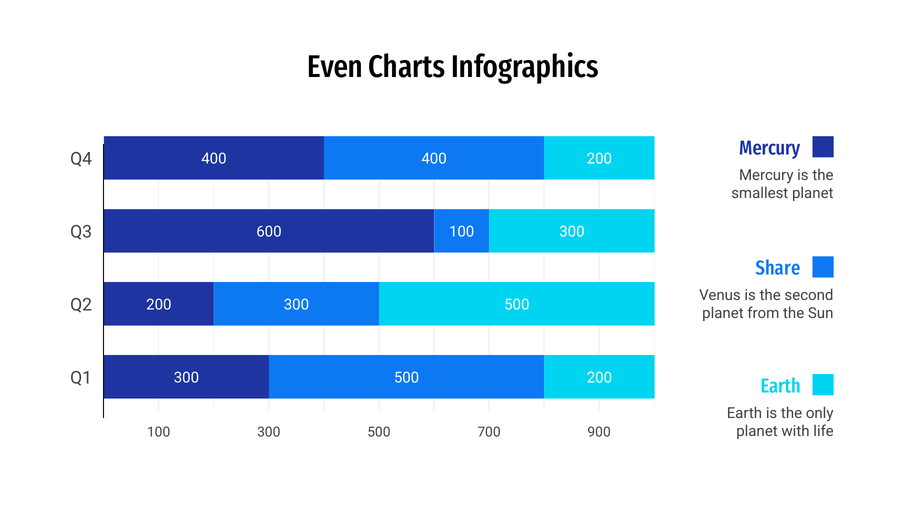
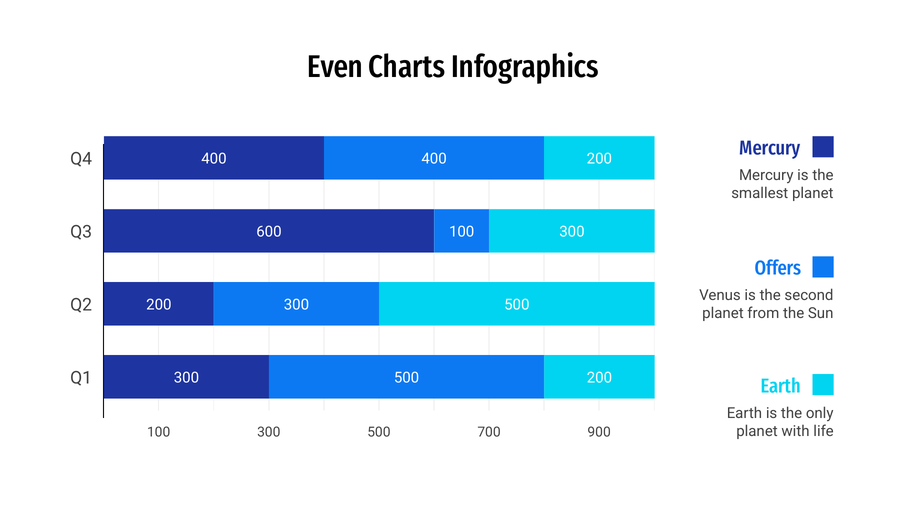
Share: Share -> Offers (778, 269)
